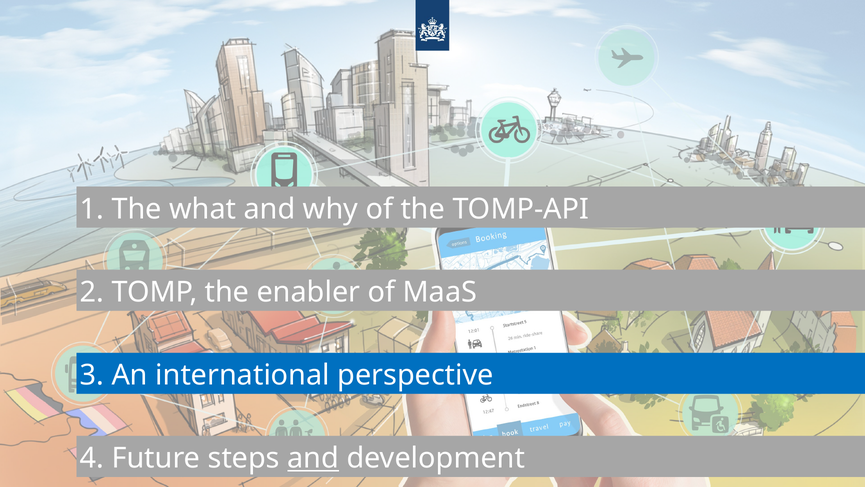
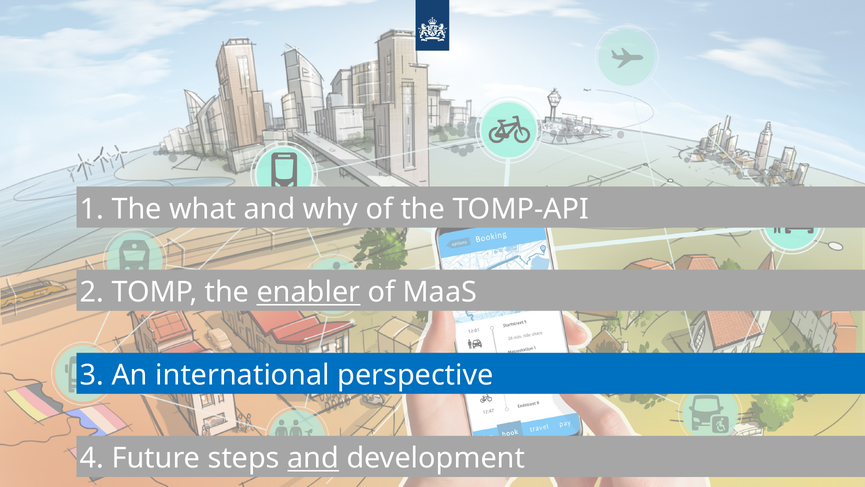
enabler underline: none -> present (309, 292)
